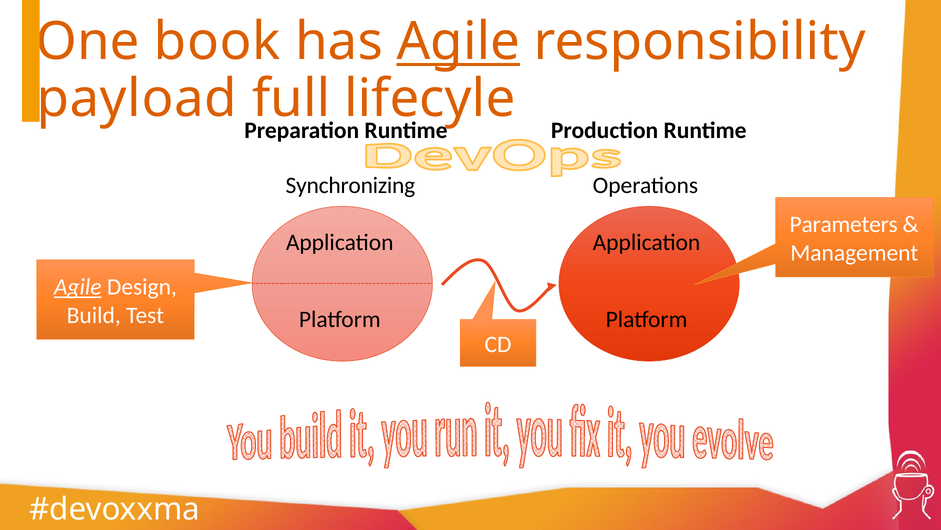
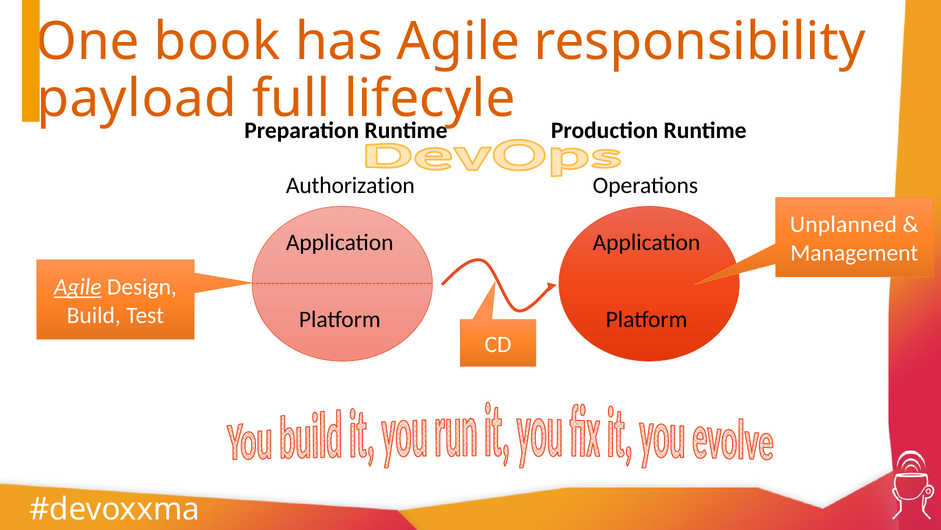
Agile underline: present -> none (458, 42)
Synchronizing: Synchronizing -> Authorization (350, 185)
Parameters: Parameters -> Unplanned (843, 224)
